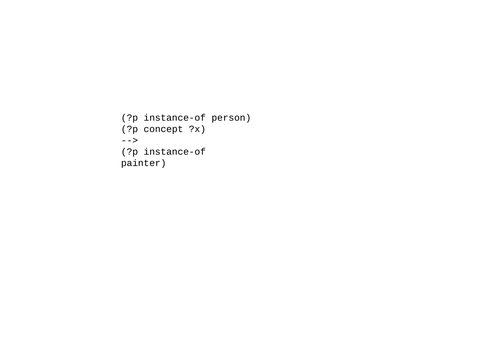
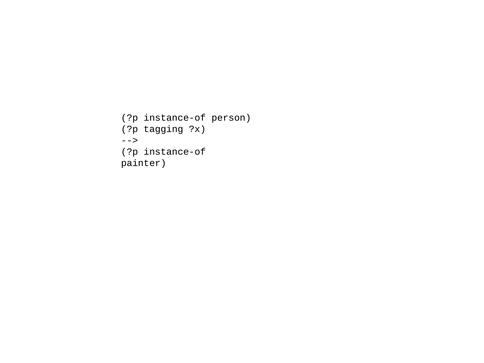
concept: concept -> tagging (163, 129)
